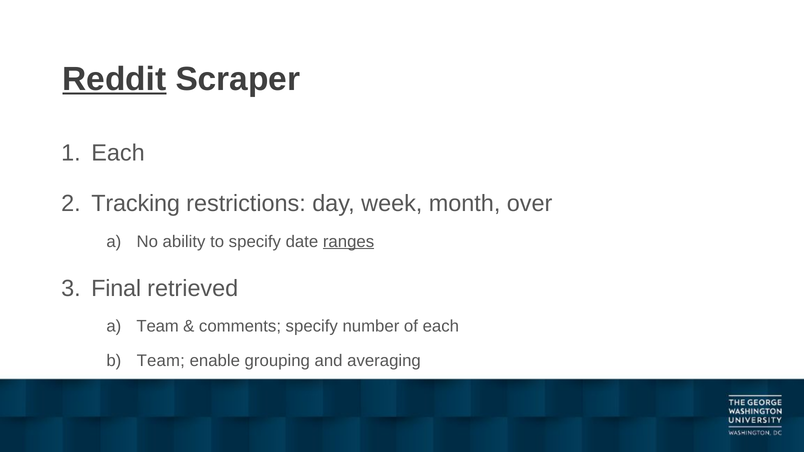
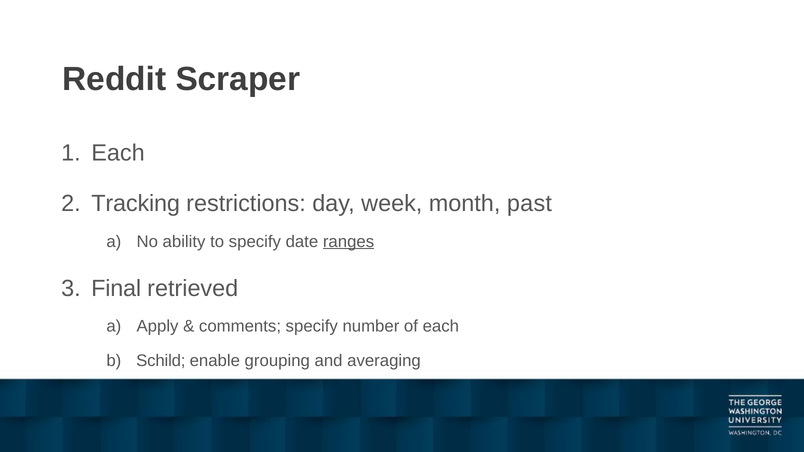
Reddit underline: present -> none (114, 79)
over: over -> past (529, 204)
Team: Team -> Apply (158, 327)
Team: Team -> Schild (161, 361)
